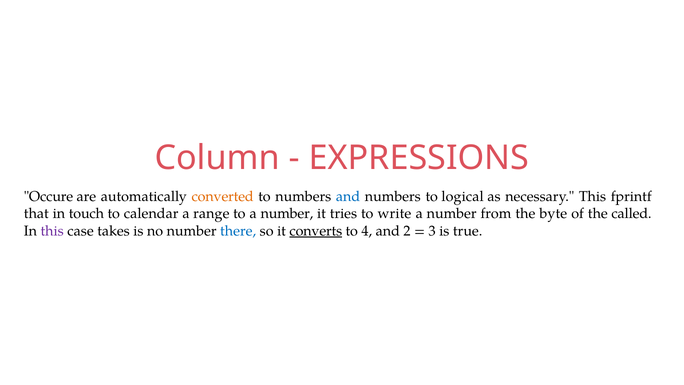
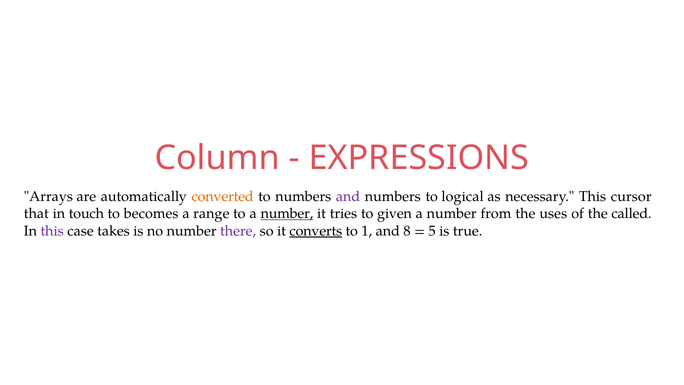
Occure: Occure -> Arrays (48, 196)
and colour: blue -> purple (348, 196)
fprintf: fprintf -> cursor (631, 196)
calendar: calendar -> becomes (151, 214)
number underline: none -> present (287, 214)
write: write -> given (395, 214)
byte: byte -> uses (553, 214)
there colour: blue -> purple (238, 231)
4: 4 -> 1 (367, 231)
2: 2 -> 8 (407, 231)
3: 3 -> 5 (432, 231)
